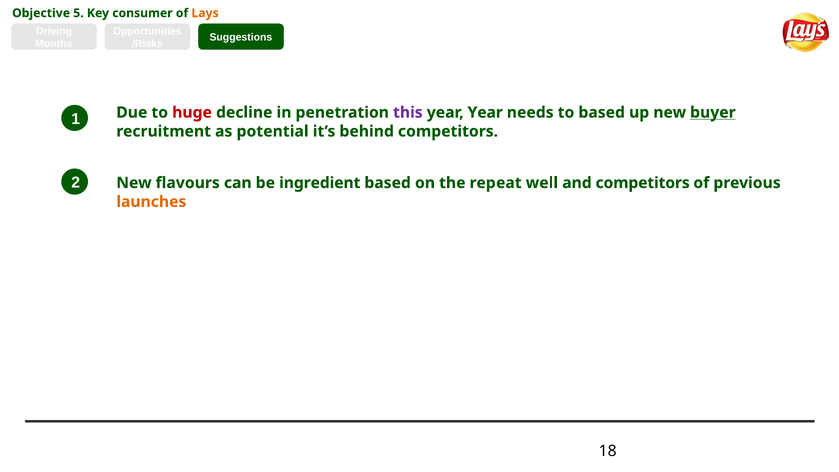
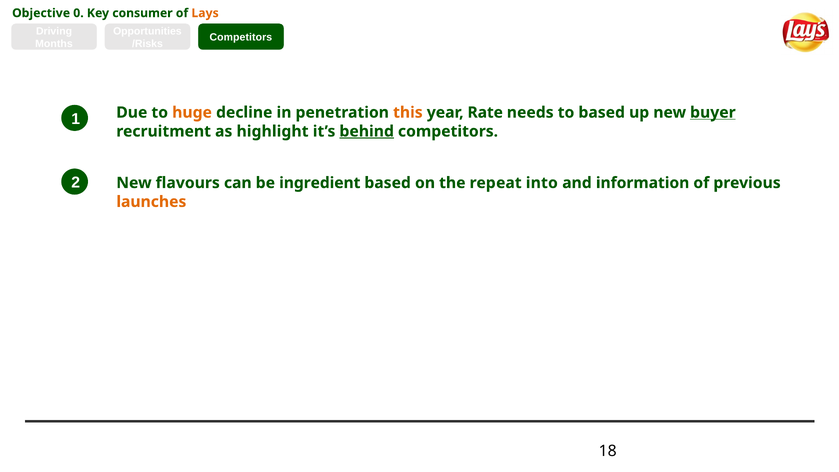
5: 5 -> 0 (78, 13)
Suggestions: Suggestions -> Competitors (241, 37)
huge colour: red -> orange (192, 112)
this colour: purple -> orange (408, 112)
year Year: Year -> Rate (485, 112)
potential: potential -> highlight (273, 131)
behind underline: none -> present (367, 131)
well: well -> into (542, 183)
and competitors: competitors -> information (643, 183)
